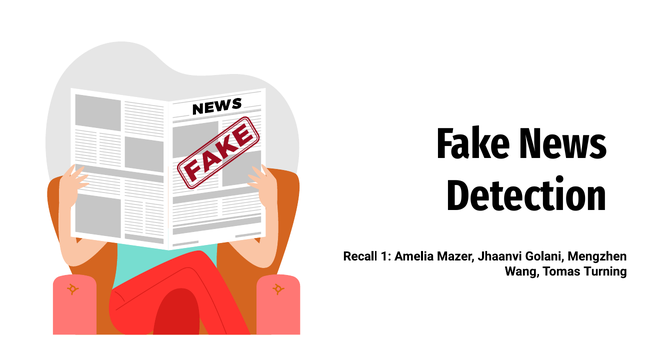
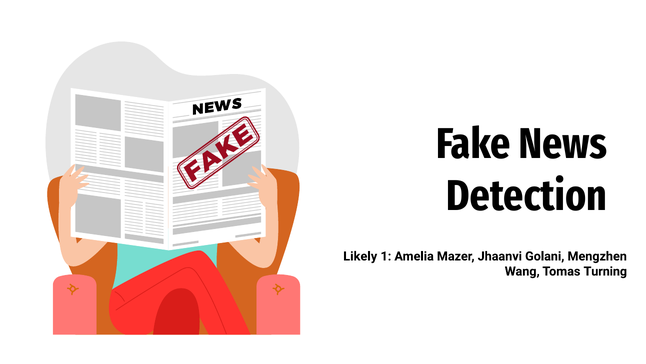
Recall: Recall -> Likely (360, 256)
